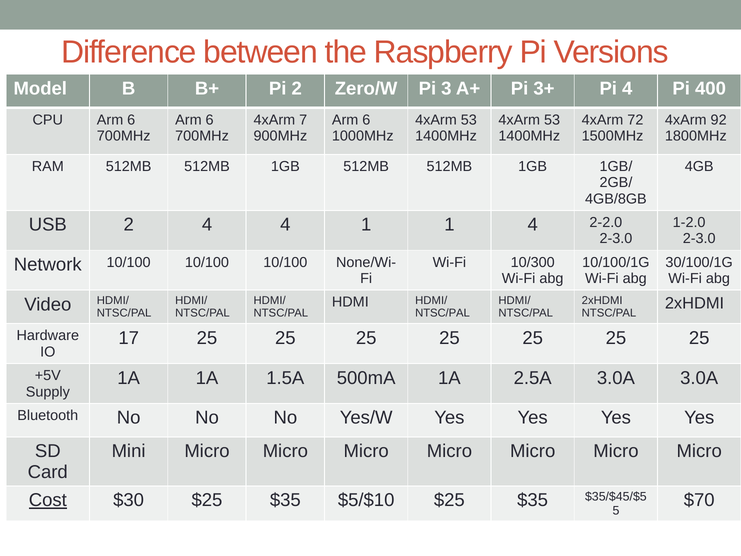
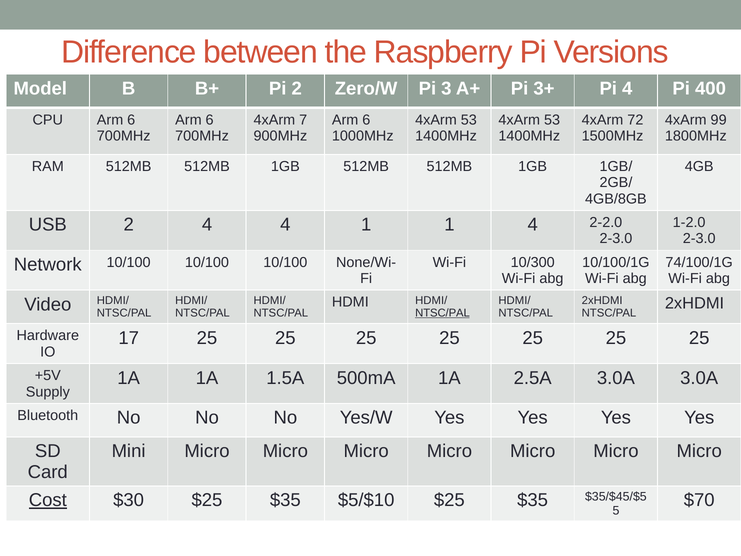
92: 92 -> 99 (719, 120)
30/100/1G: 30/100/1G -> 74/100/1G (699, 262)
NTSC/PAL underline: none -> present (443, 313)
